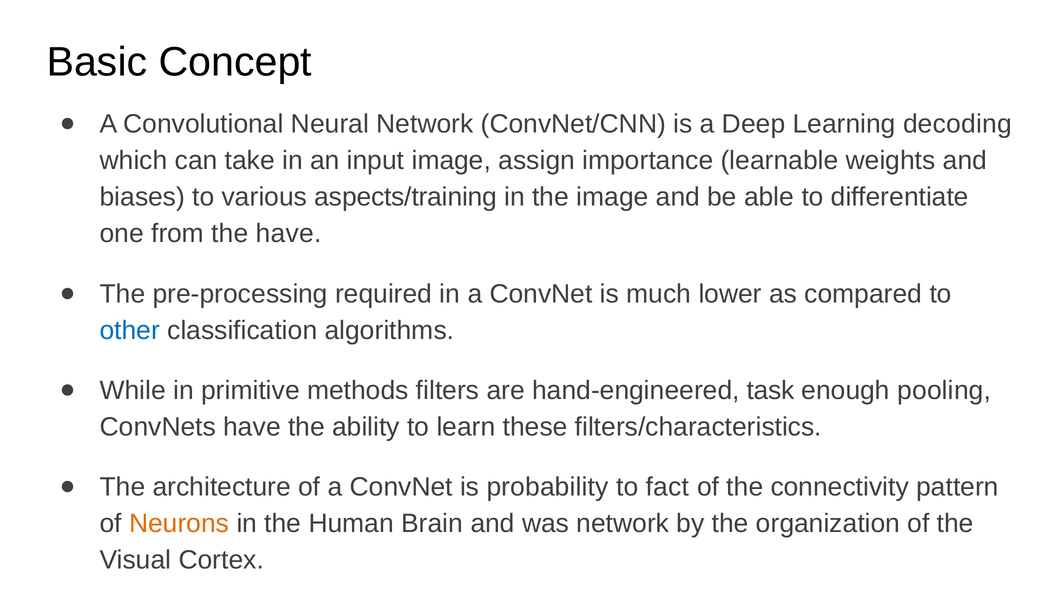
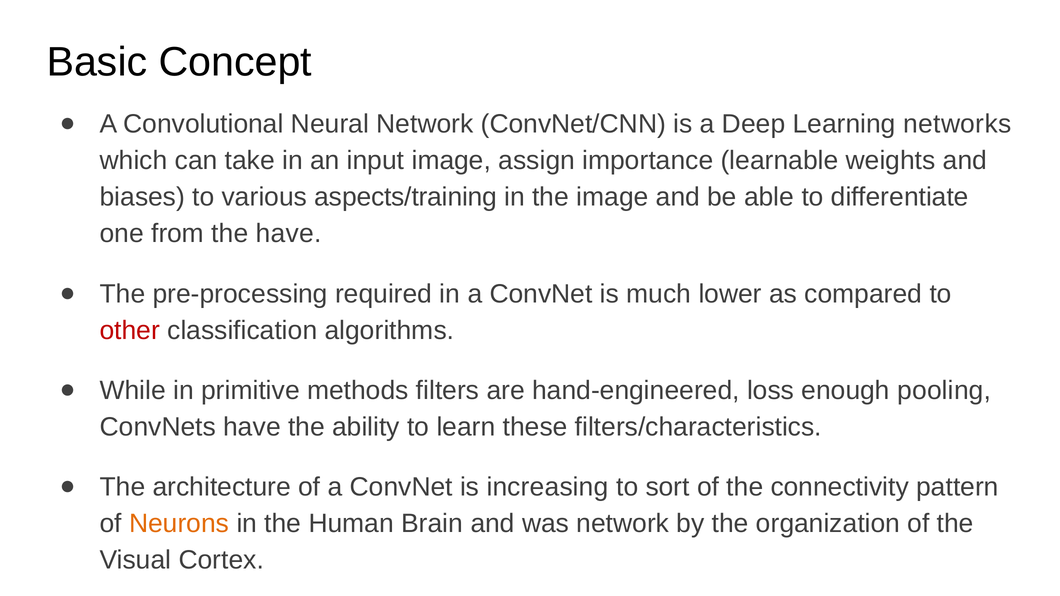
decoding: decoding -> networks (957, 124)
other colour: blue -> red (130, 330)
task: task -> loss (771, 391)
probability: probability -> increasing (548, 487)
fact: fact -> sort (668, 487)
